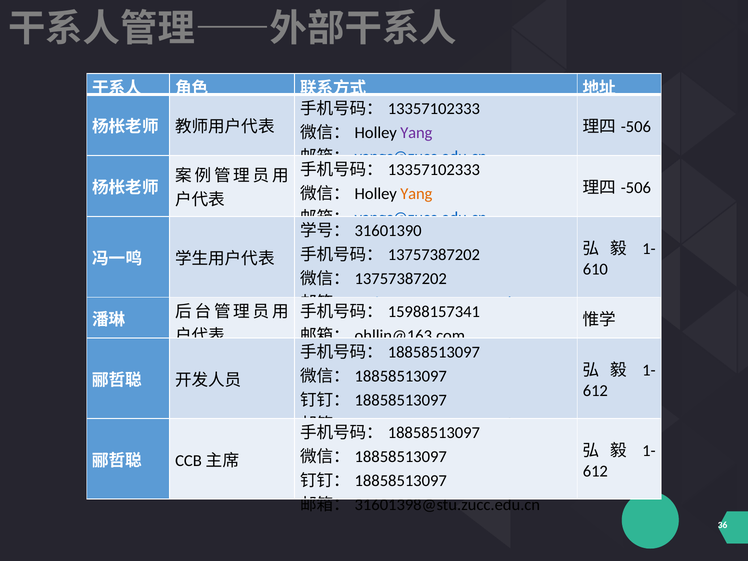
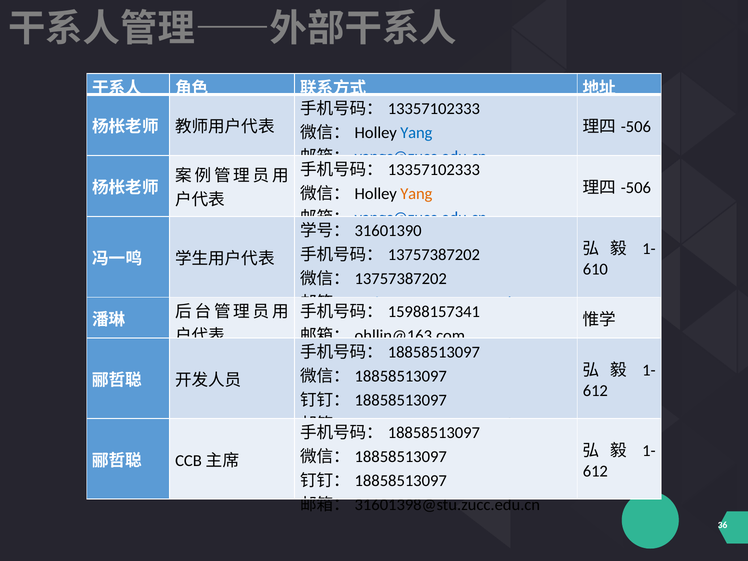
Yang colour: purple -> blue (416, 133)
